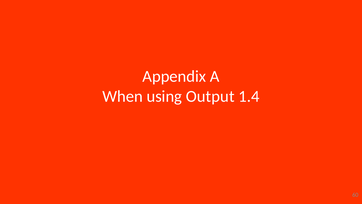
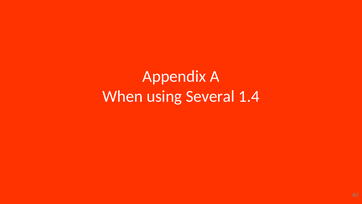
Output: Output -> Several (210, 96)
